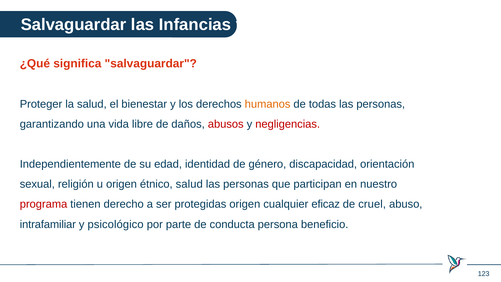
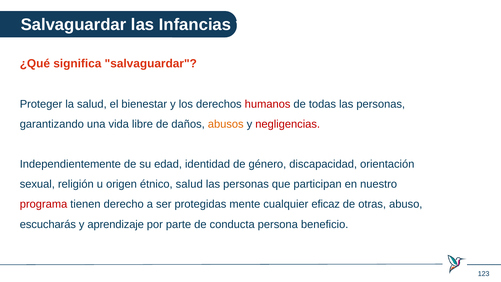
humanos colour: orange -> red (268, 104)
abusos colour: red -> orange (226, 124)
protegidas origen: origen -> mente (245, 204)
cruel: cruel -> otras (372, 204)
intrafamiliar: intrafamiliar -> escucharás (48, 224)
psicológico: psicológico -> aprendizaje (116, 224)
